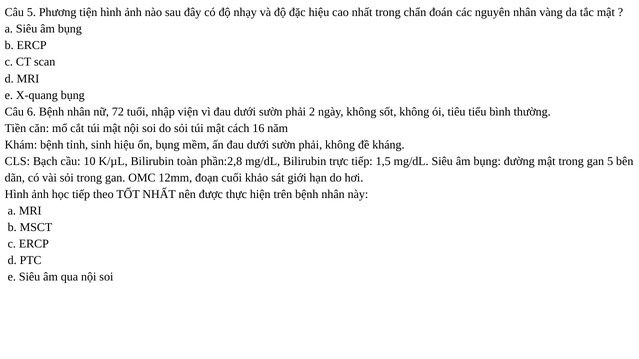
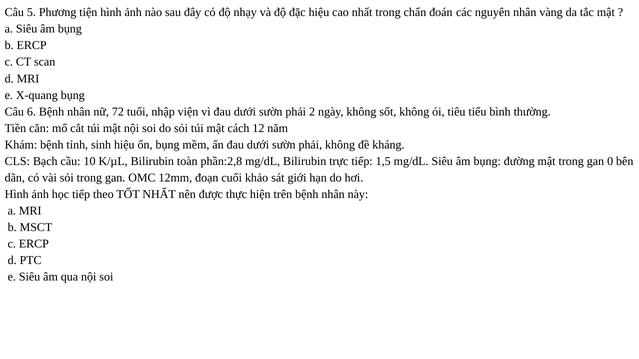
16: 16 -> 12 (258, 128)
gan 5: 5 -> 0 (610, 161)
